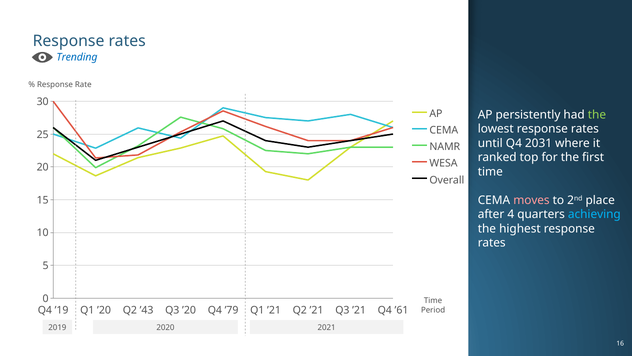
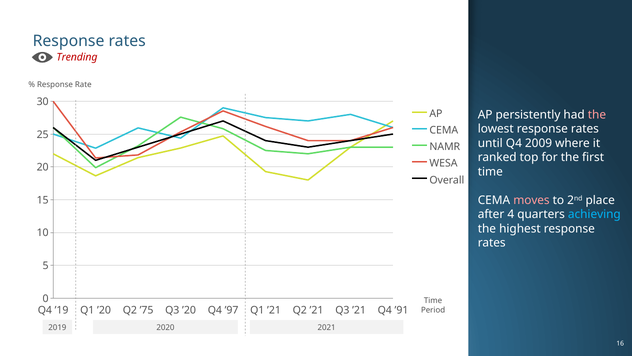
Trending colour: blue -> red (77, 57)
the colour: light green -> pink (597, 115)
2031: 2031 -> 2009 (539, 143)
’43: ’43 -> ’75 (147, 310)
’79: ’79 -> ’97 (232, 310)
’61: ’61 -> ’91 (402, 310)
